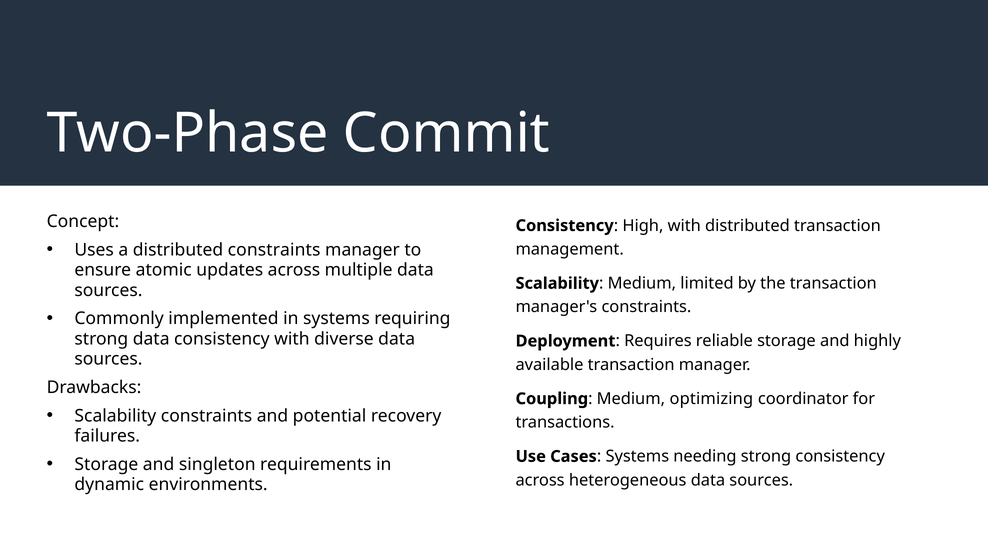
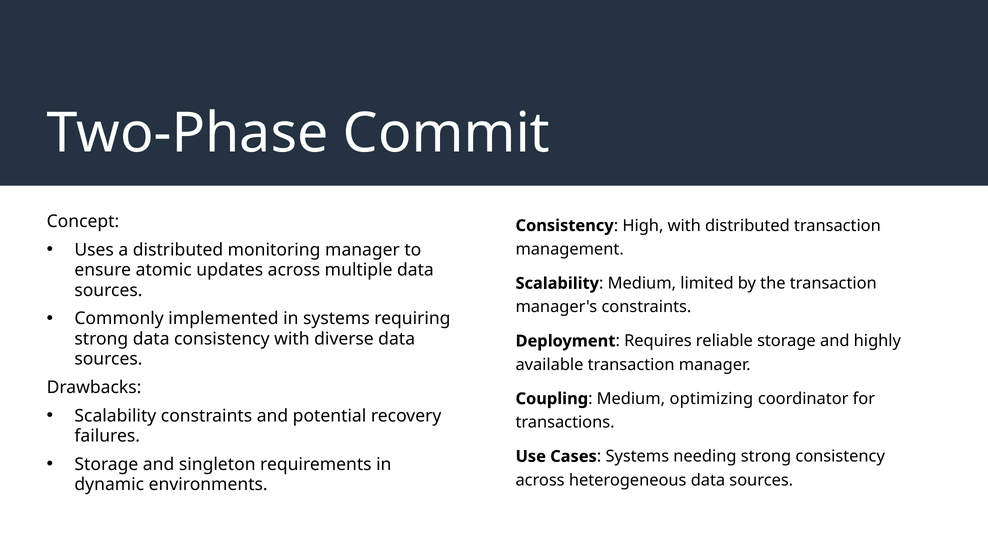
distributed constraints: constraints -> monitoring (274, 250)
